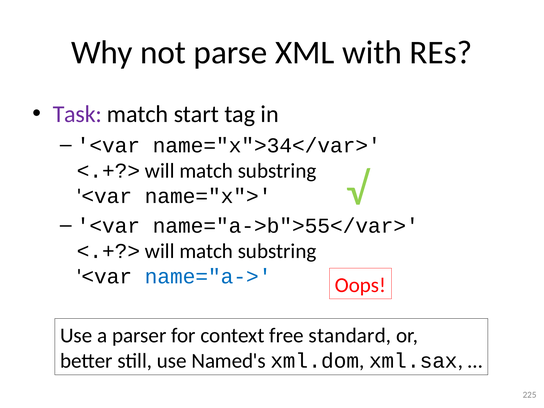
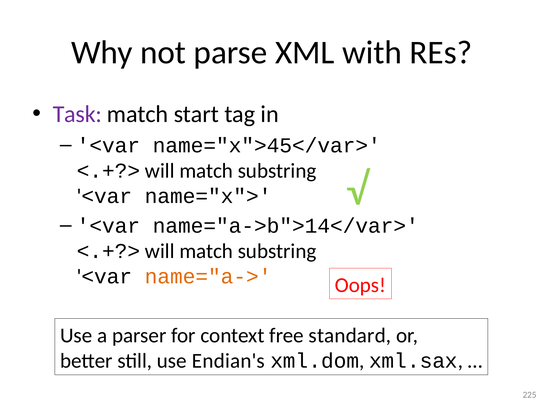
name="x">34</var>: name="x">34</var> -> name="x">45</var> (267, 145)
name="a->b">55</var>: name="a->b">55</var> -> name="a->b">14</var> (286, 226)
name="a-> colour: blue -> orange (208, 277)
Named's: Named's -> Endian's (228, 361)
